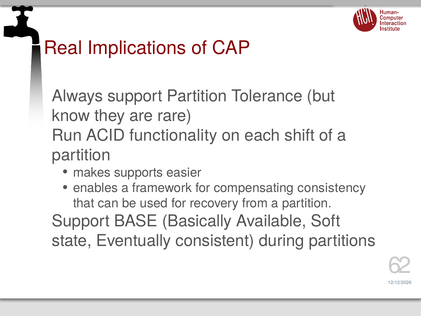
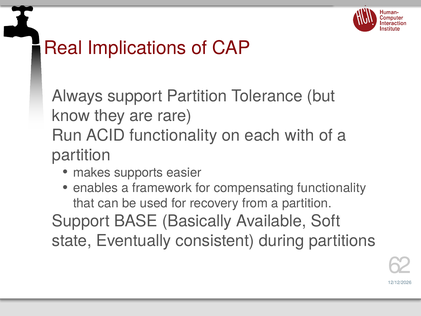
shift: shift -> with (299, 135)
compensating consistency: consistency -> functionality (332, 188)
